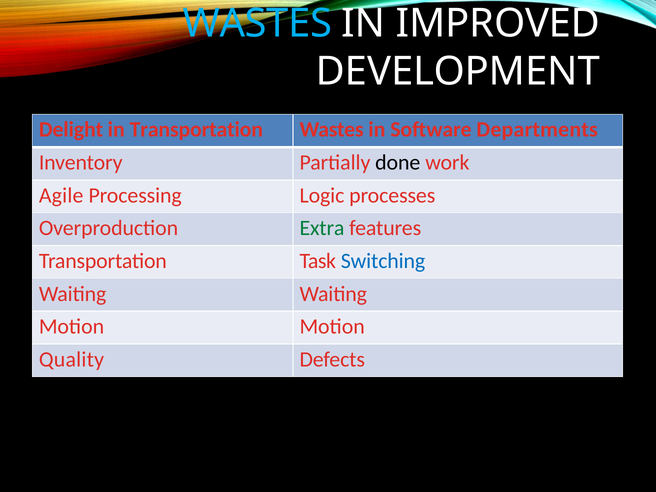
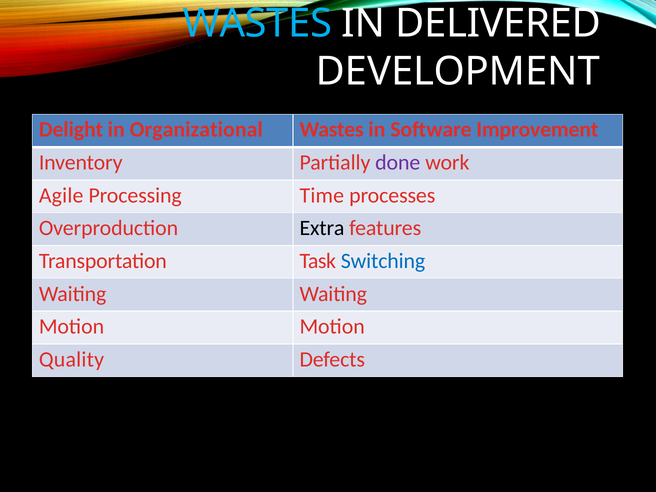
IMPROVED: IMPROVED -> DELIVERED (498, 24)
in Transportation: Transportation -> Organizational (196, 130)
Departments: Departments -> Improvement (537, 130)
done colour: black -> purple (398, 163)
Logic: Logic -> Time (322, 195)
Extra colour: green -> black (322, 228)
